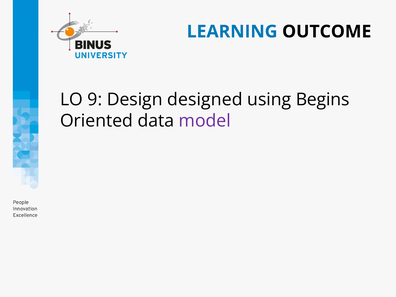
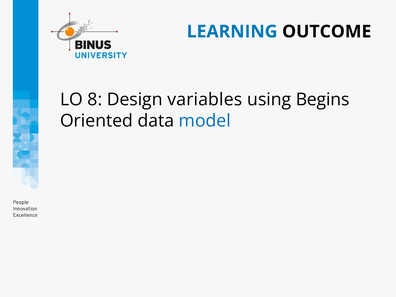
9: 9 -> 8 (95, 100)
designed: designed -> variables (205, 100)
model colour: purple -> blue (205, 121)
